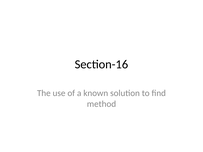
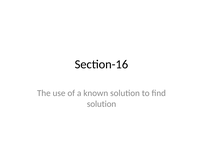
method: method -> solution (102, 104)
